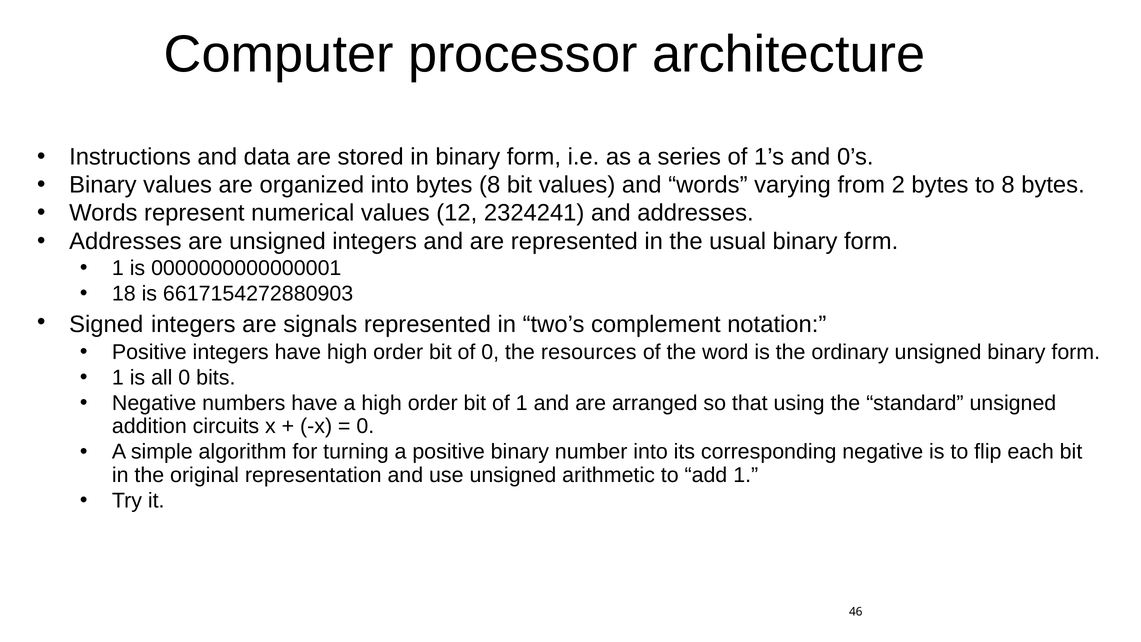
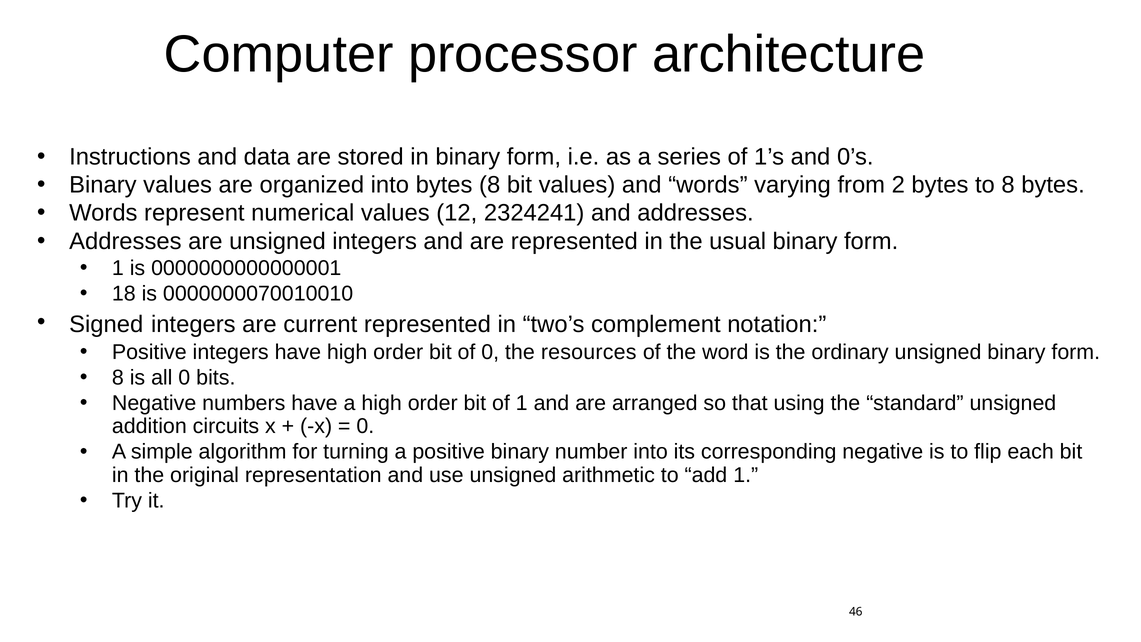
6617154272880903: 6617154272880903 -> 0000000070010010 (258, 293)
signals: signals -> current (320, 324)
1: 1 -> 8 (118, 378)
